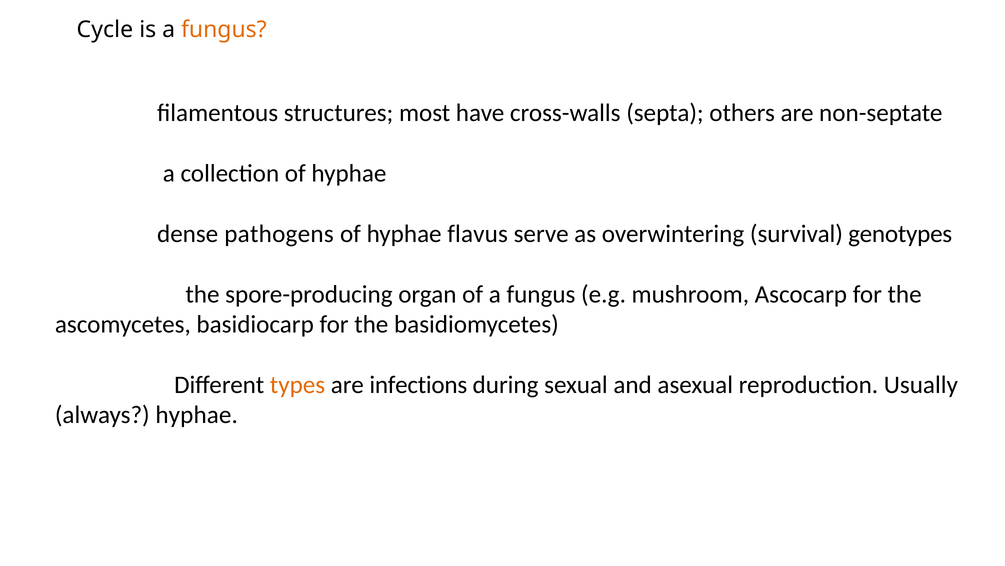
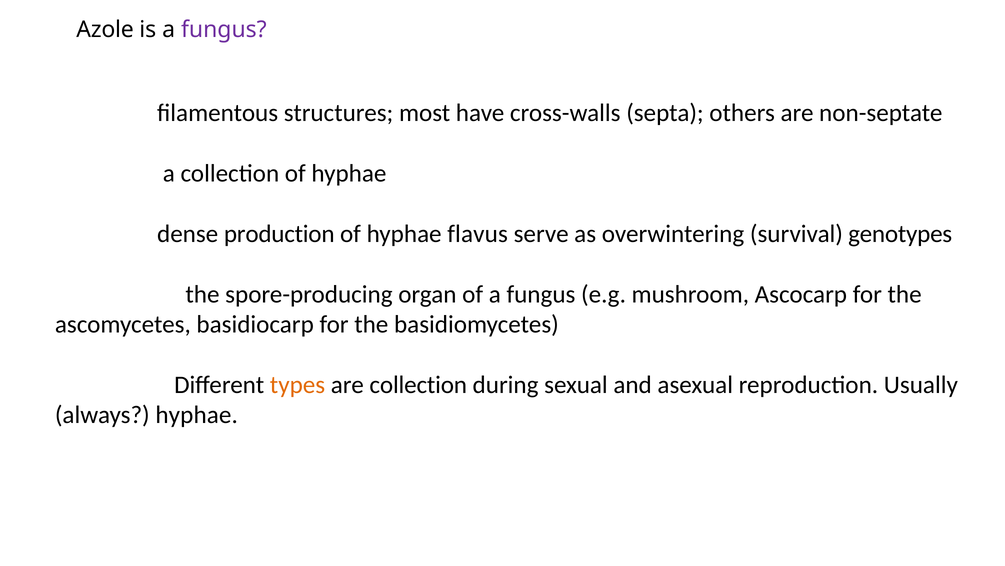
Cycle: Cycle -> Azole (105, 30)
fungus colour: orange -> purple (224, 30)
pathogens: pathogens -> production (279, 234)
are infections: infections -> collection (418, 384)
